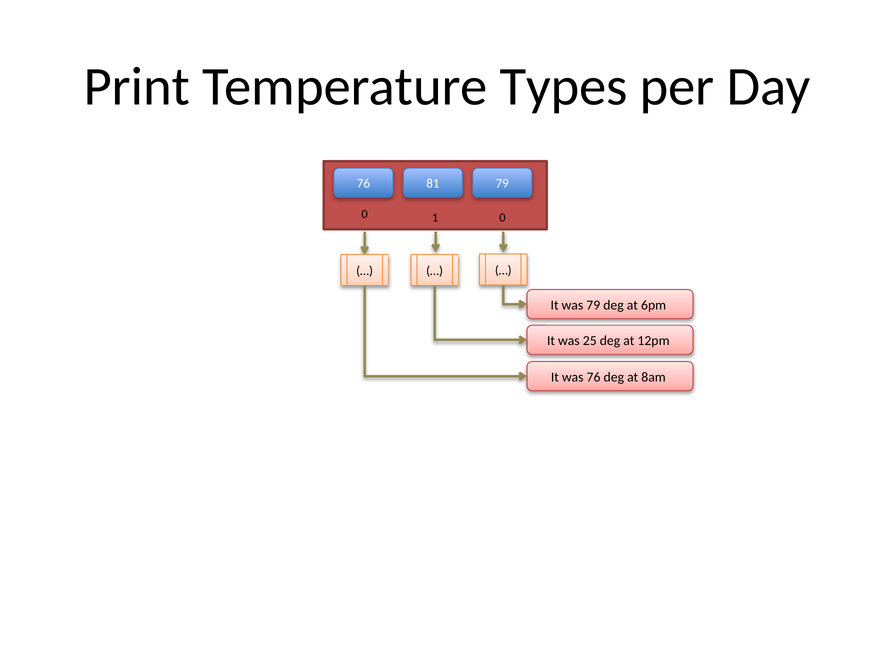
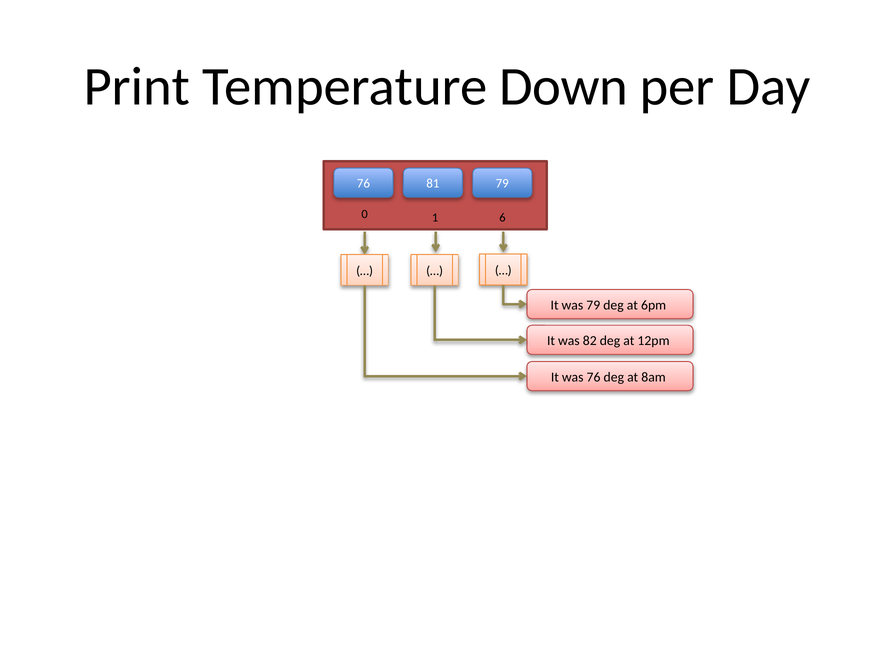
Types: Types -> Down (564, 87)
1 0: 0 -> 6 (503, 218)
25: 25 -> 82 (590, 340)
